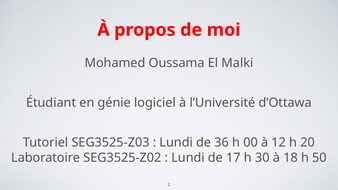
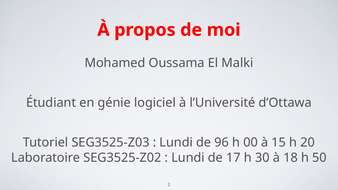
36: 36 -> 96 (222, 143)
12: 12 -> 15 (279, 143)
